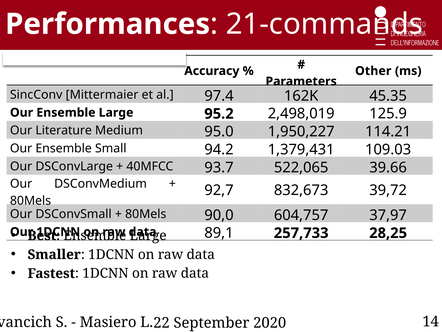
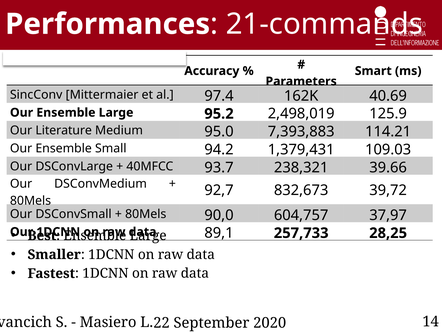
Other: Other -> Smart (373, 71)
45.35: 45.35 -> 40.69 (388, 96)
1,950,227: 1,950,227 -> 7,393,883 (301, 132)
522,065: 522,065 -> 238,321 (301, 167)
